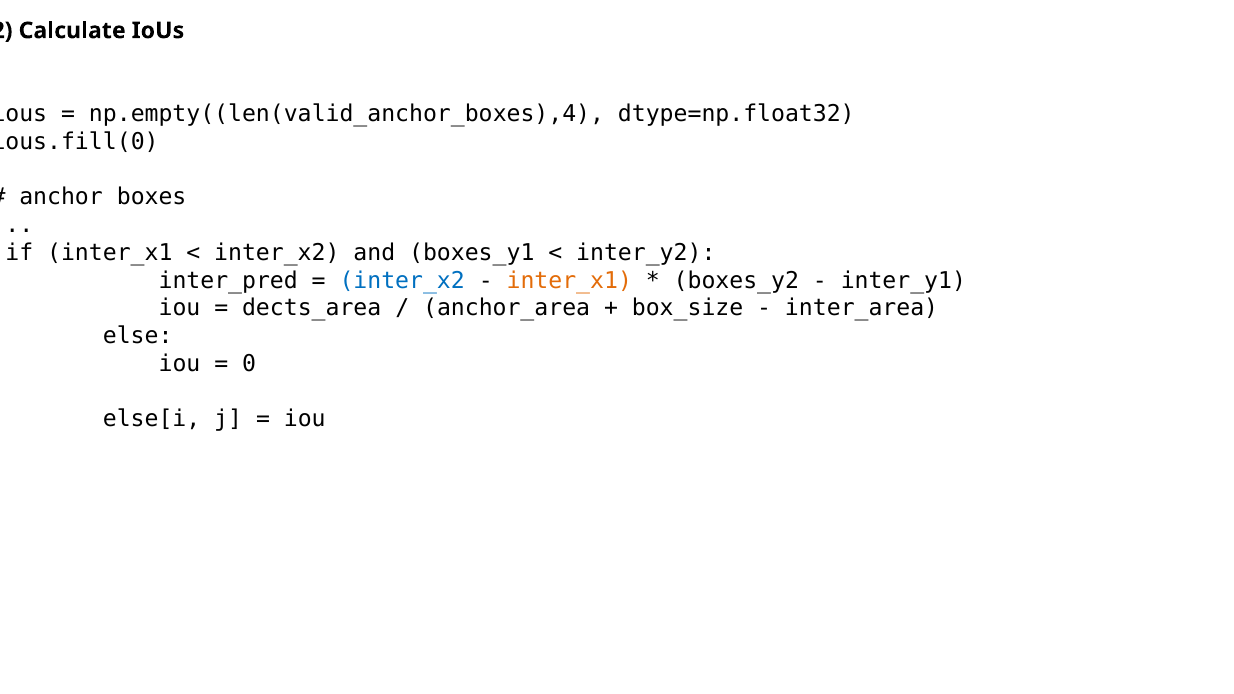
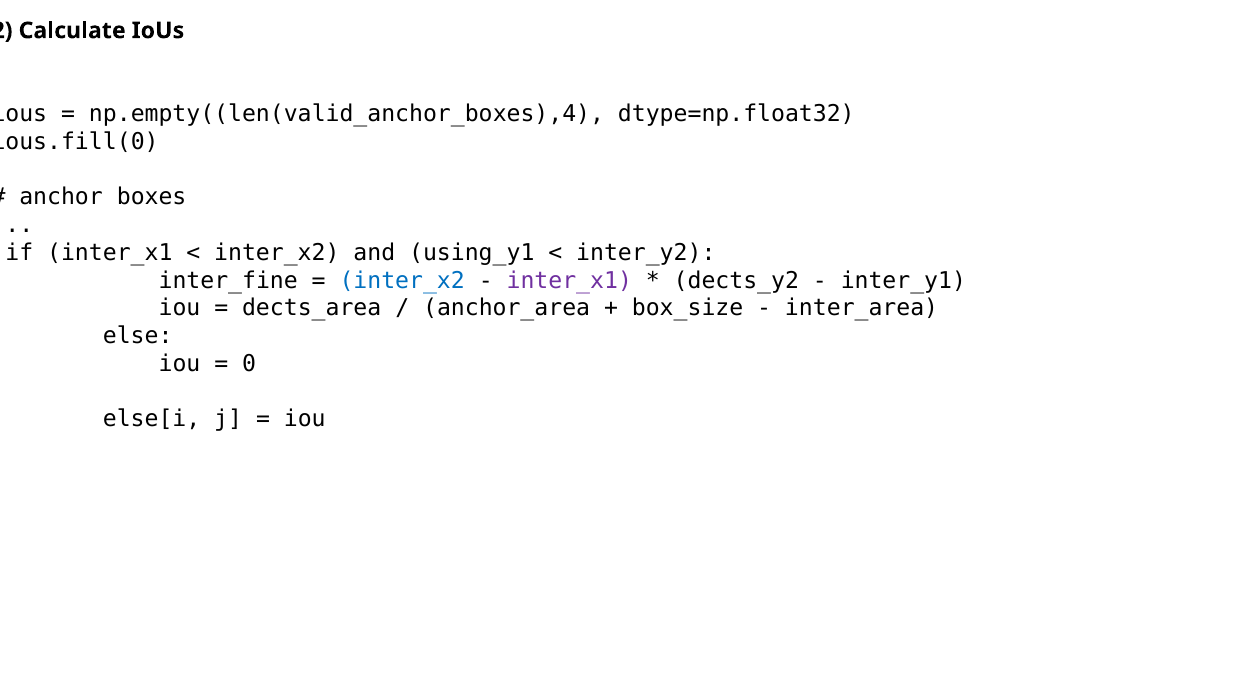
boxes_y1: boxes_y1 -> using_y1 (472, 253)
inter_pred: inter_pred -> inter_fine (228, 280)
inter_x1 colour: orange -> purple (569, 280)
boxes_y2: boxes_y2 -> dects_y2 (736, 280)
